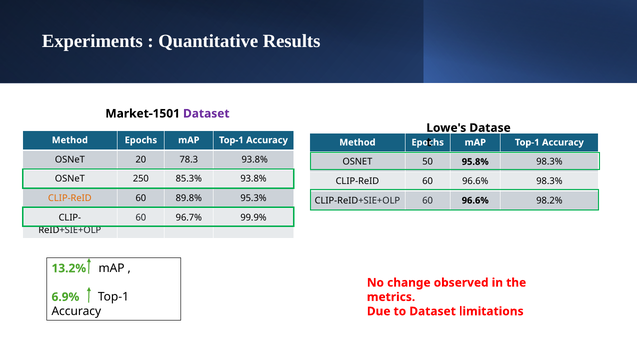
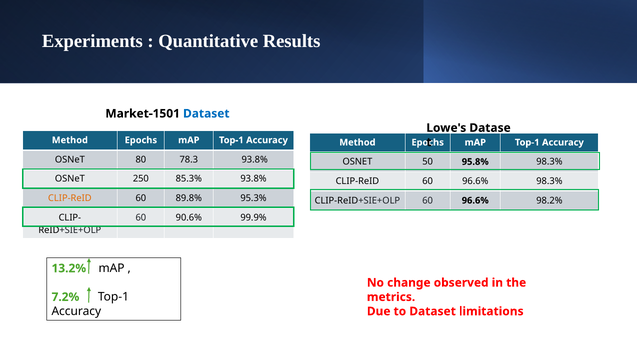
Dataset colour: purple -> blue (206, 114)
20: 20 -> 80 (141, 160)
96.7%: 96.7% -> 90.6% (189, 218)
6.9%: 6.9% -> 7.2% (65, 297)
